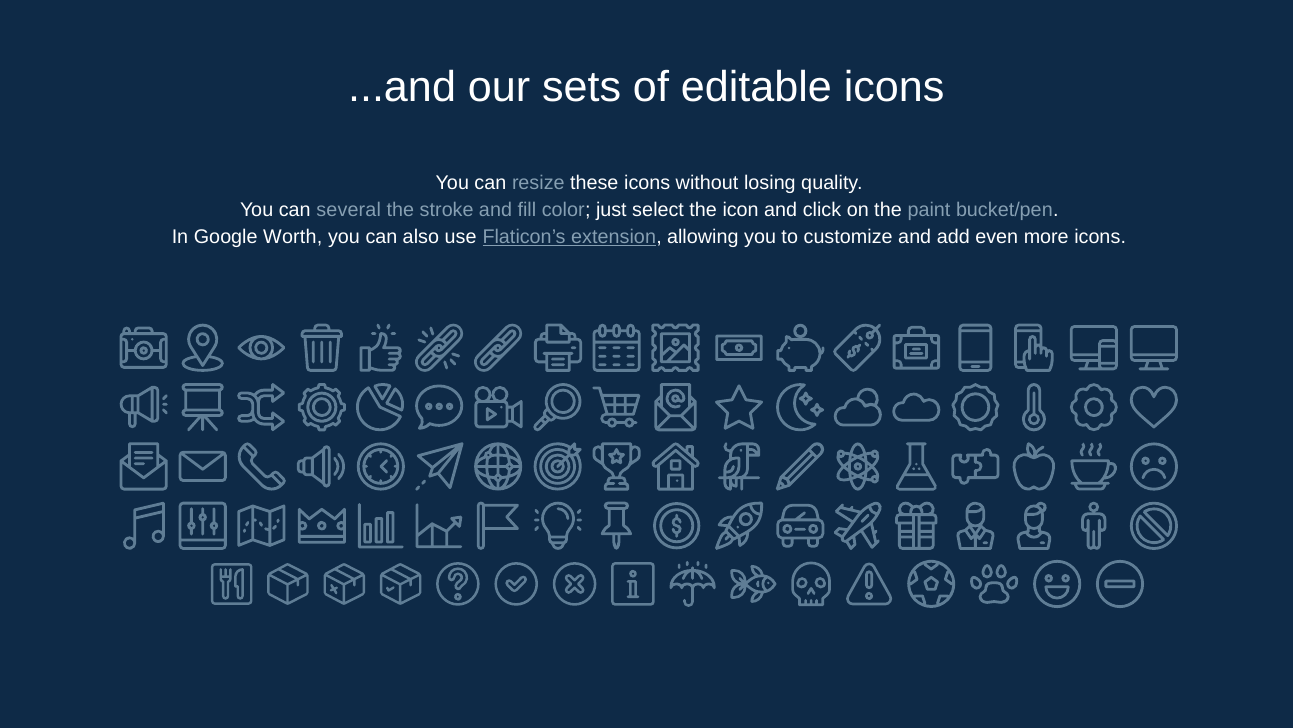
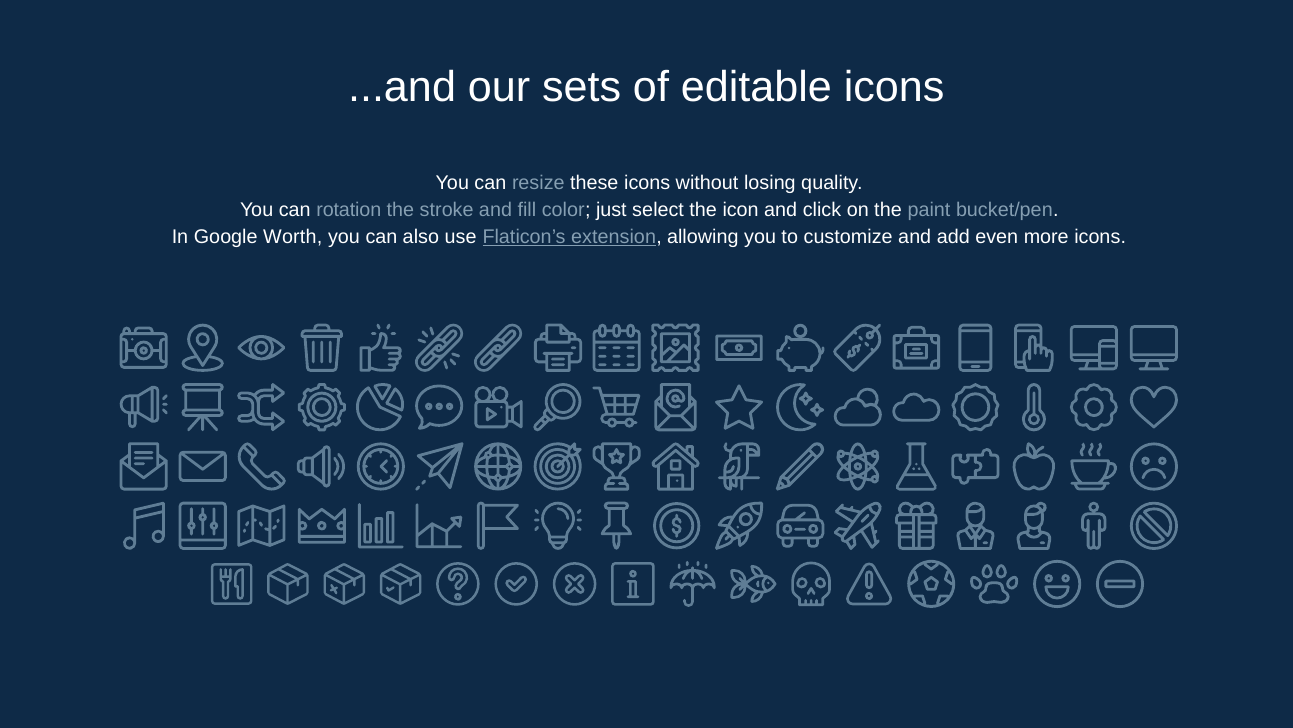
several: several -> rotation (349, 210)
